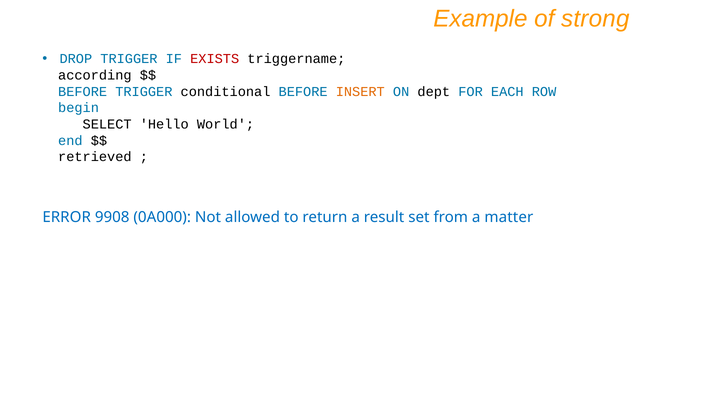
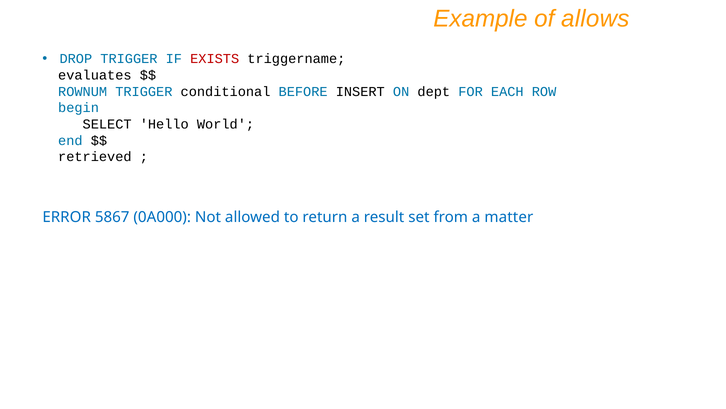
strong: strong -> allows (595, 19)
according: according -> evaluates (95, 75)
BEFORE: BEFORE -> ROWNUM (83, 91)
INSERT colour: orange -> black (360, 91)
9908: 9908 -> 5867 (112, 217)
